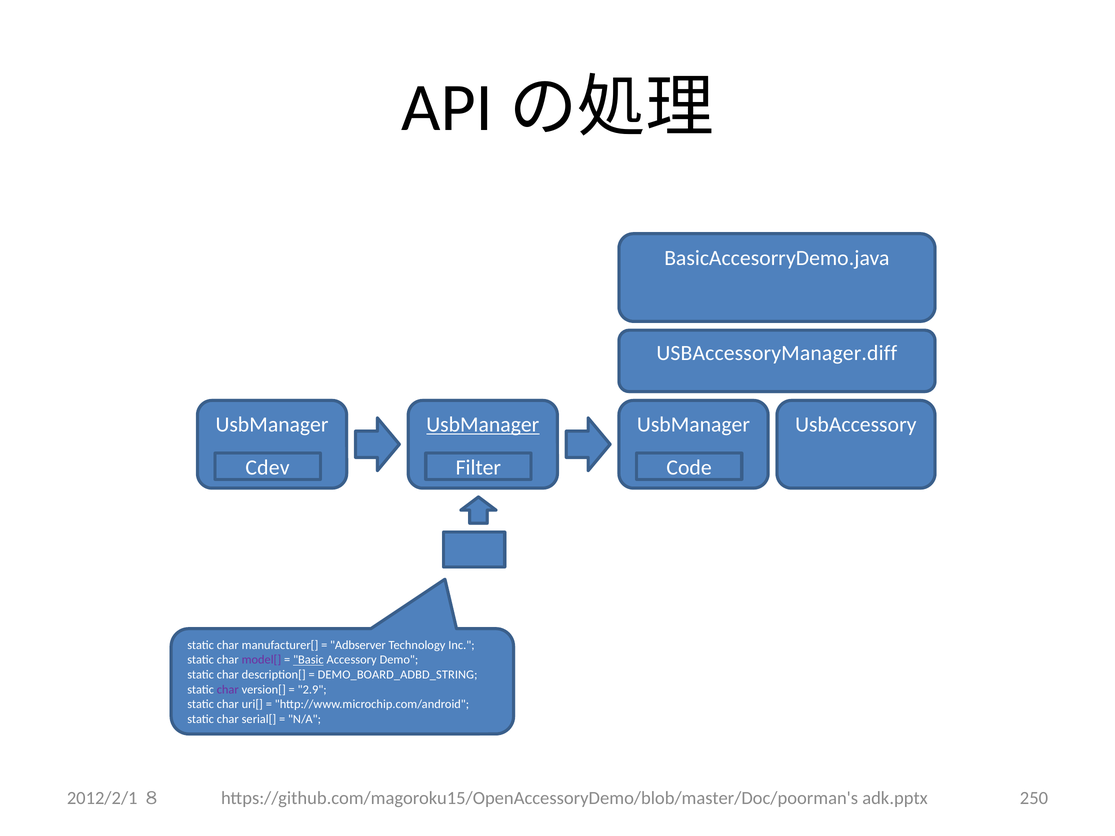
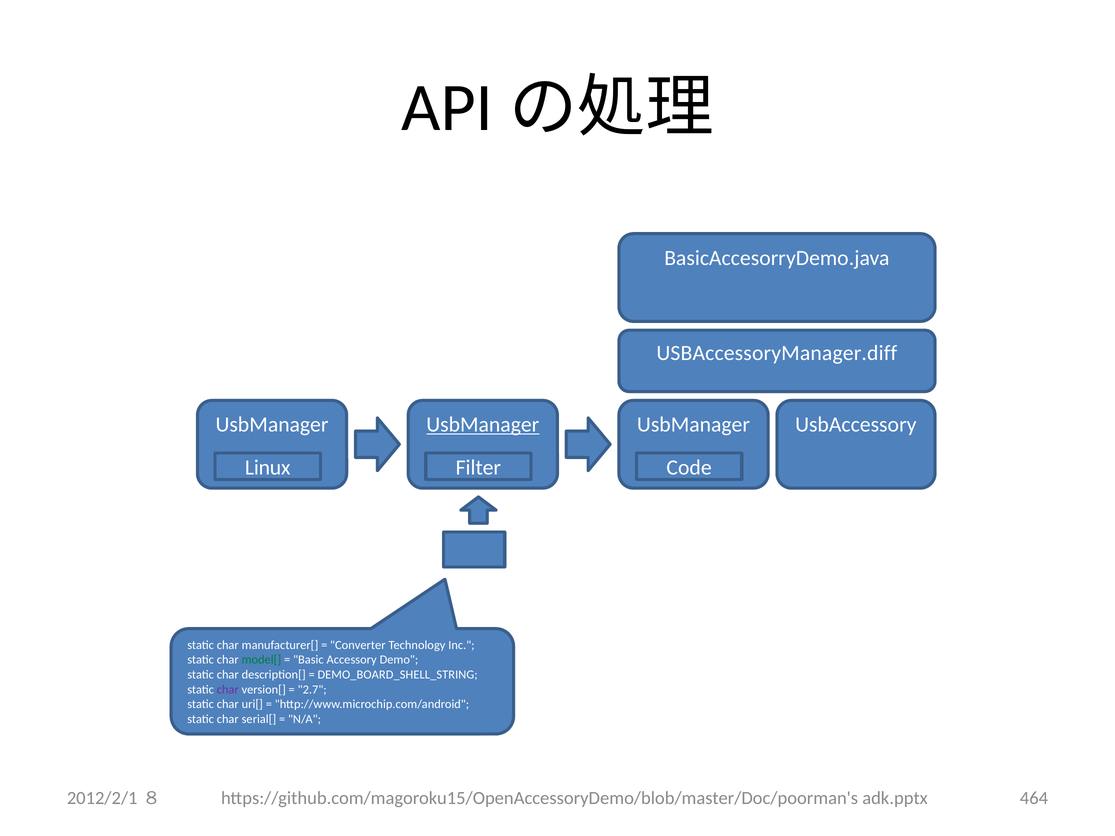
Cdev: Cdev -> Linux (268, 468)
Adbserver: Adbserver -> Converter (358, 645)
model[ colour: purple -> green (261, 660)
Basic underline: present -> none (308, 660)
DEMO_BOARD_ADBD_STRING: DEMO_BOARD_ADBD_STRING -> DEMO_BOARD_SHELL_STRING (398, 675)
2.9: 2.9 -> 2.7 (312, 690)
250: 250 -> 464 (1034, 798)
